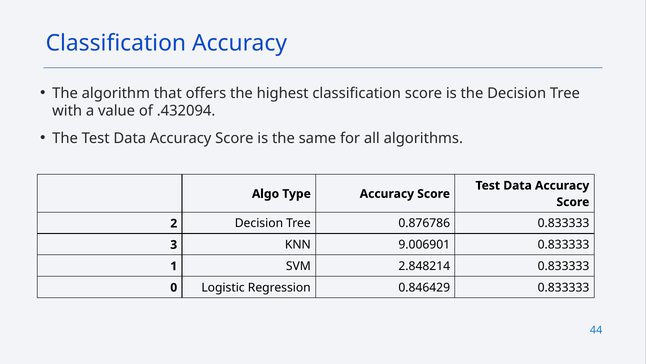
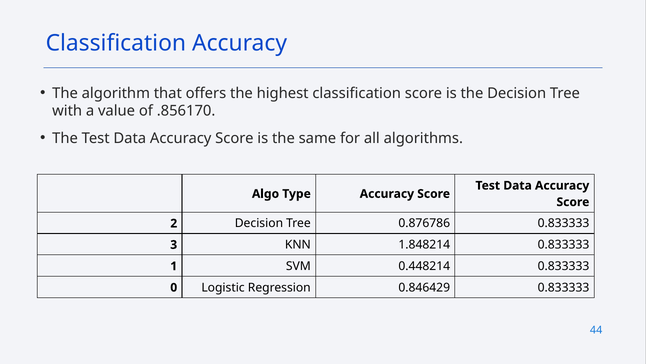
.432094: .432094 -> .856170 (186, 111)
9.006901: 9.006901 -> 1.848214 (424, 244)
2.848214: 2.848214 -> 0.448214 (424, 266)
